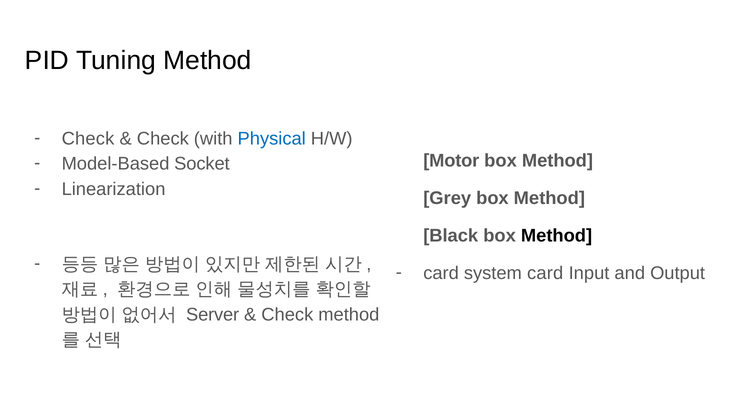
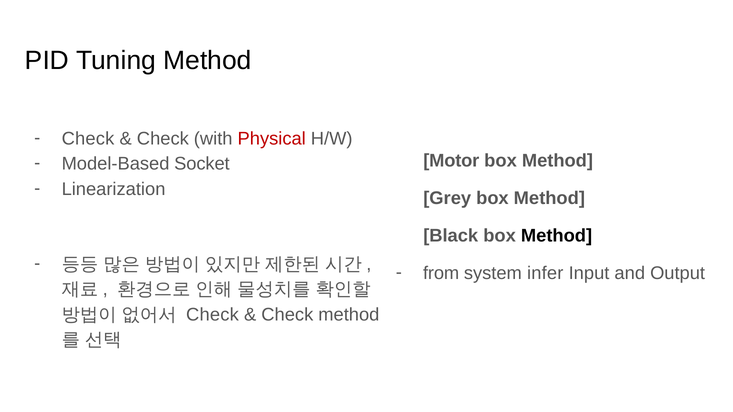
Physical colour: blue -> red (272, 139)
card: card -> from (441, 273)
system card: card -> infer (545, 273)
Server: Server -> Check (212, 315)
